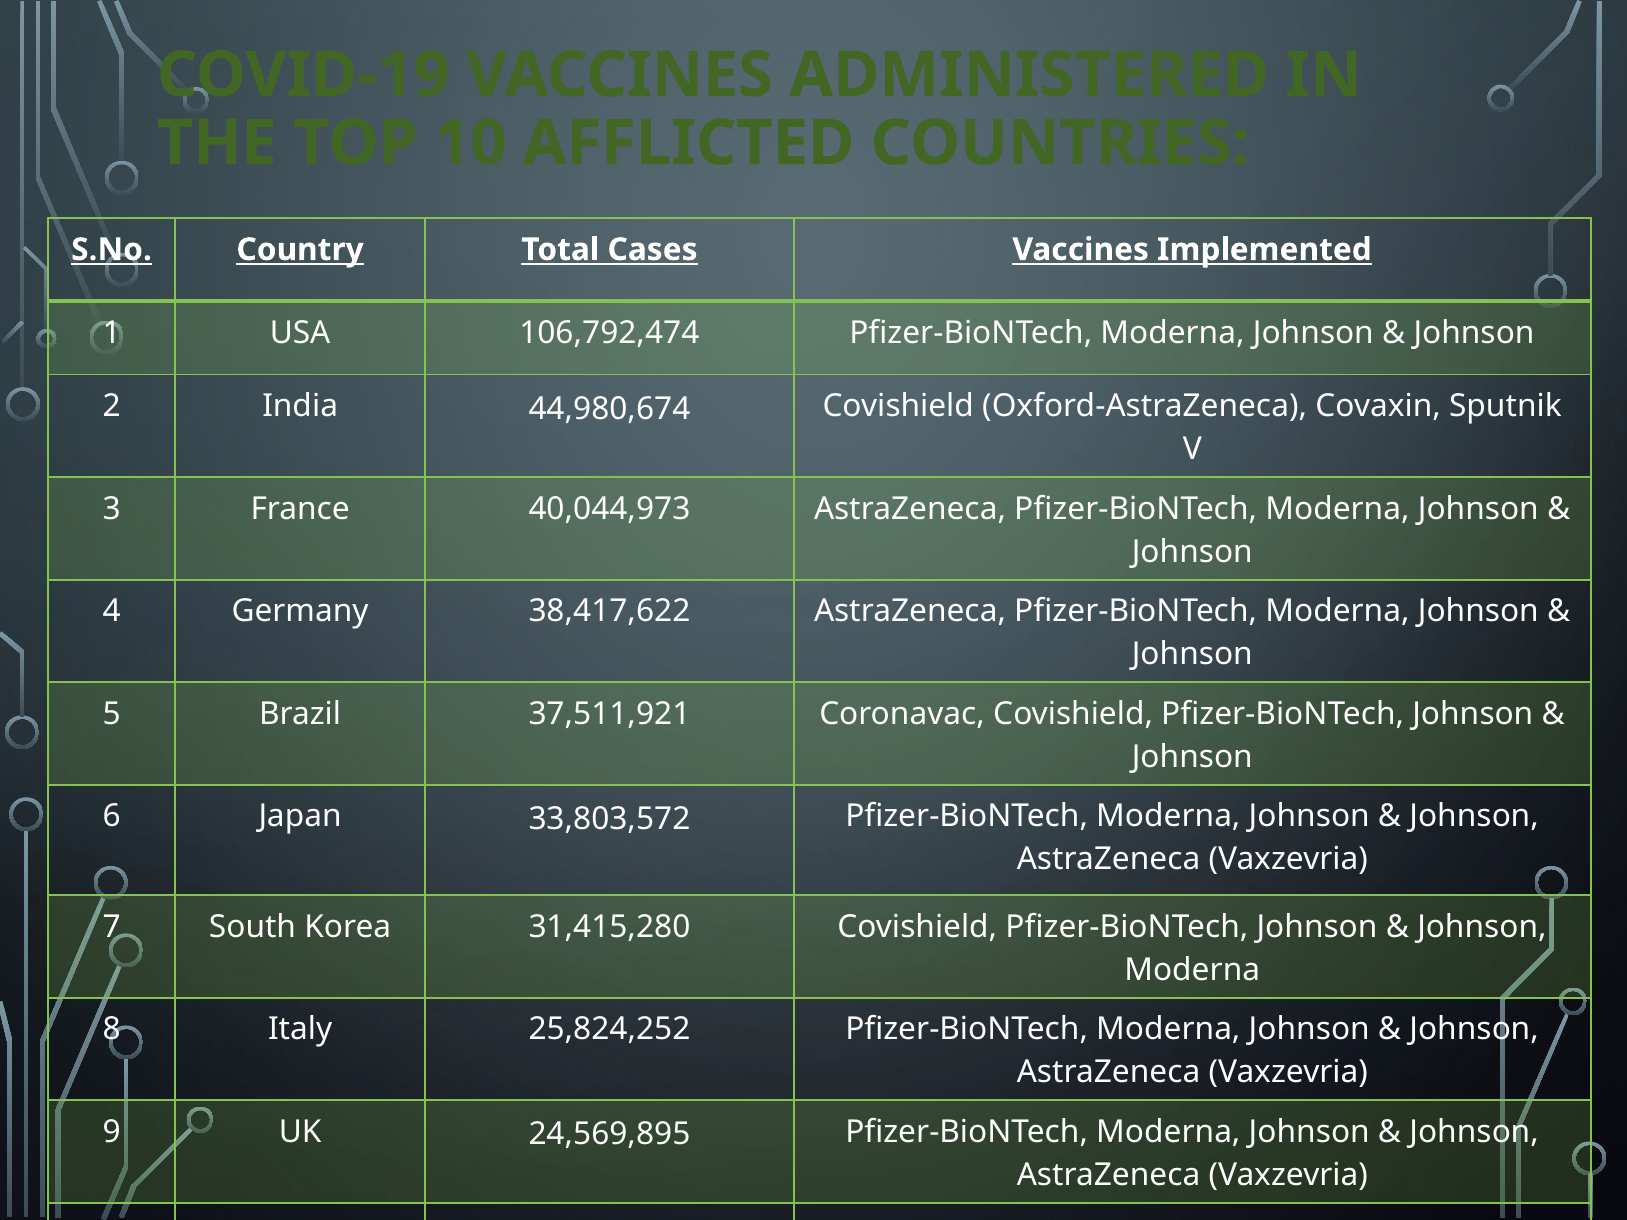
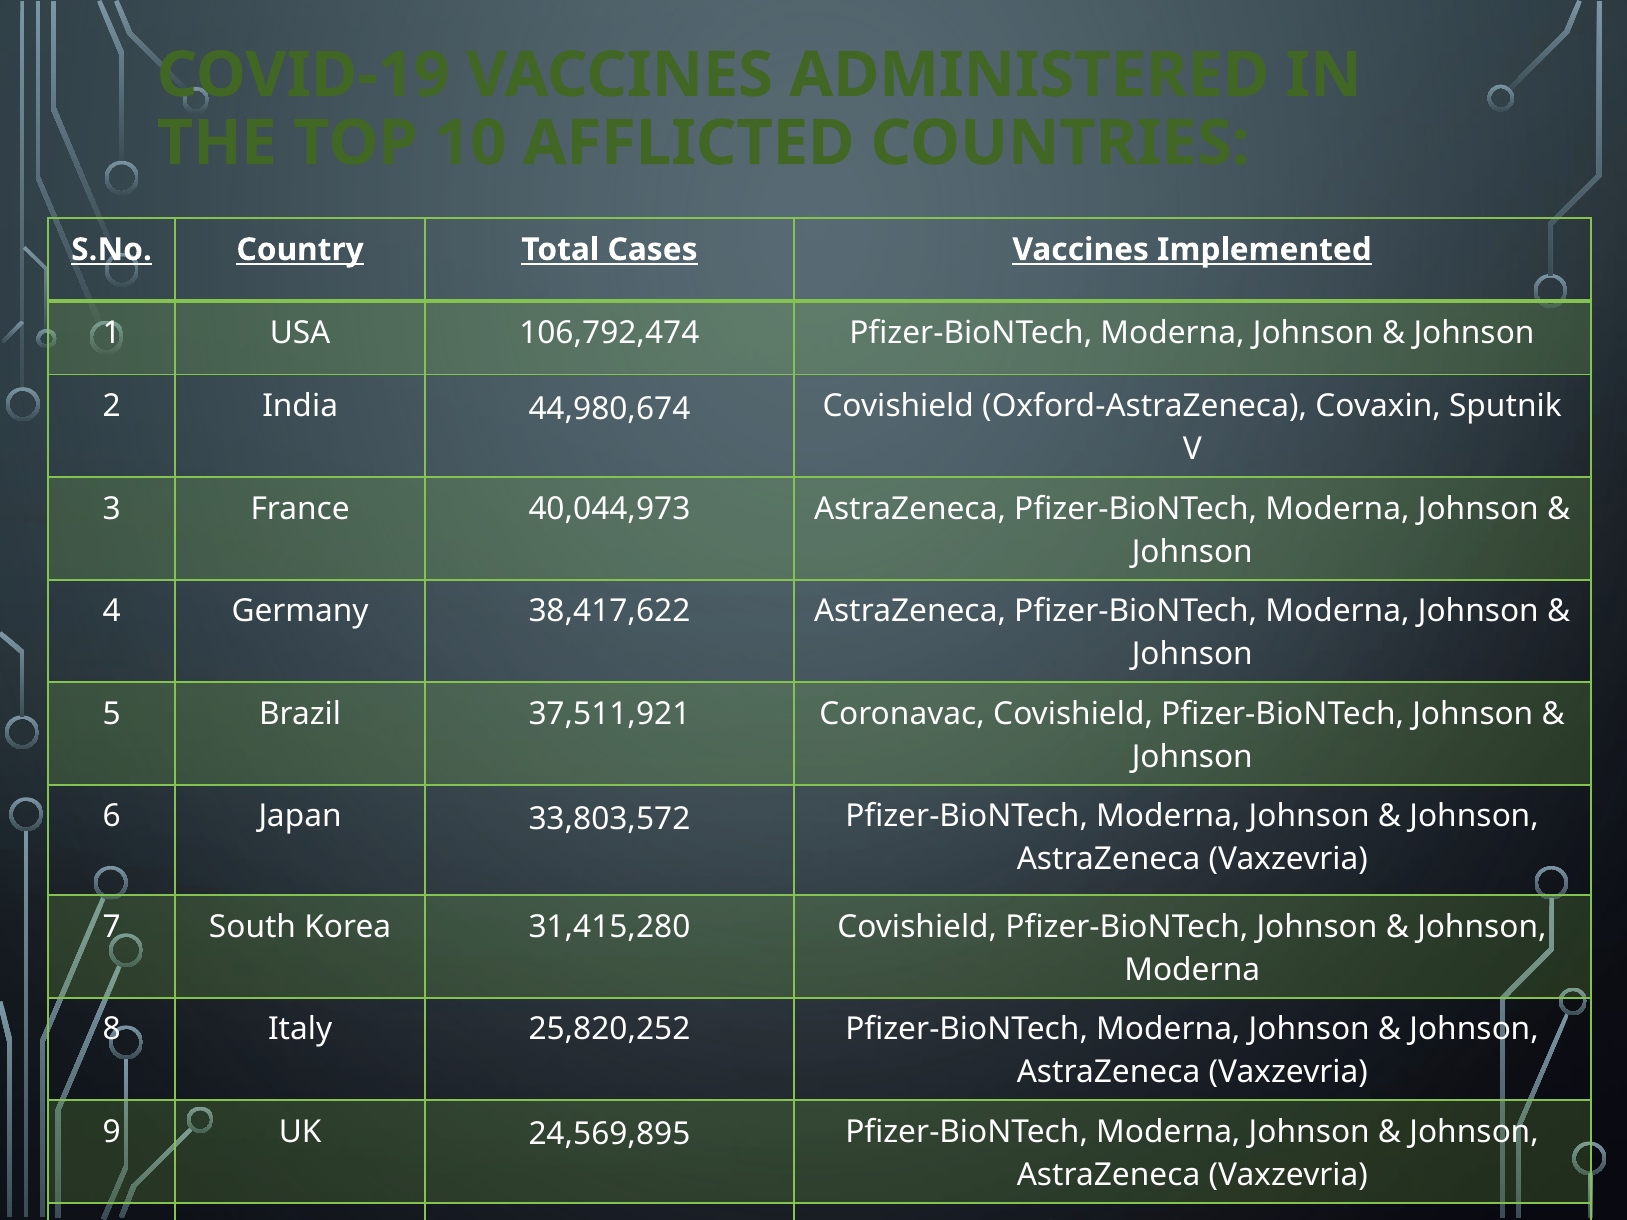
25,824,252: 25,824,252 -> 25,820,252 (609, 1029)
